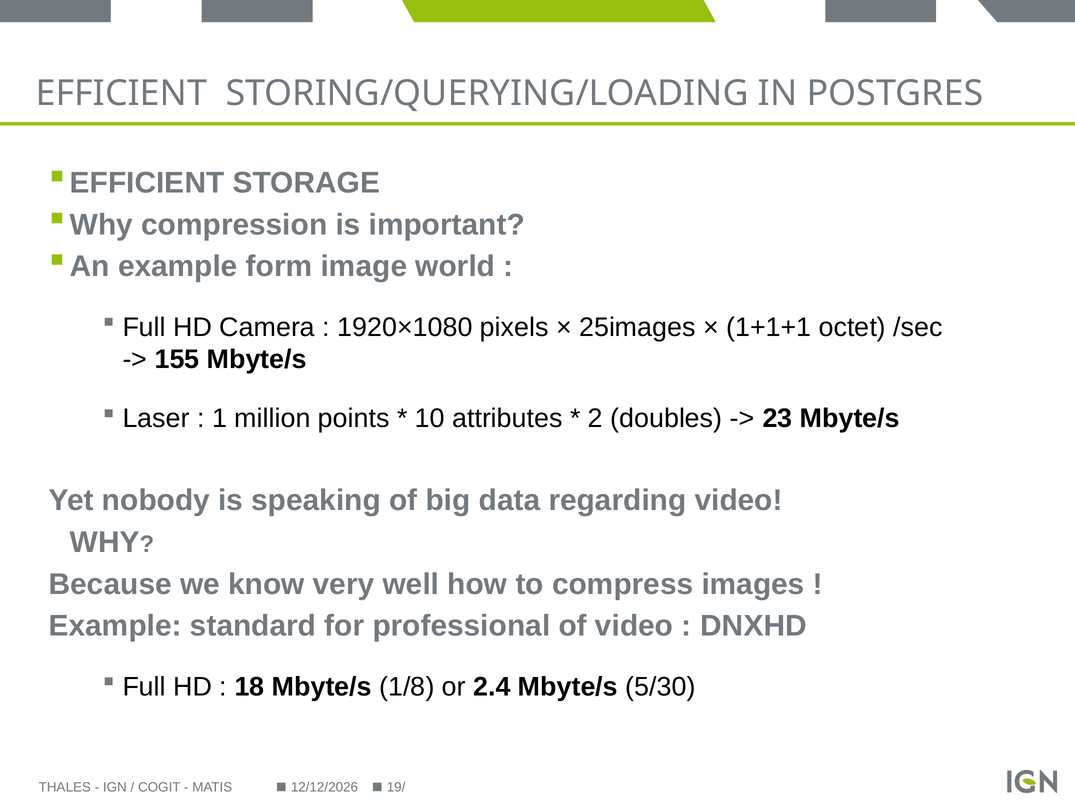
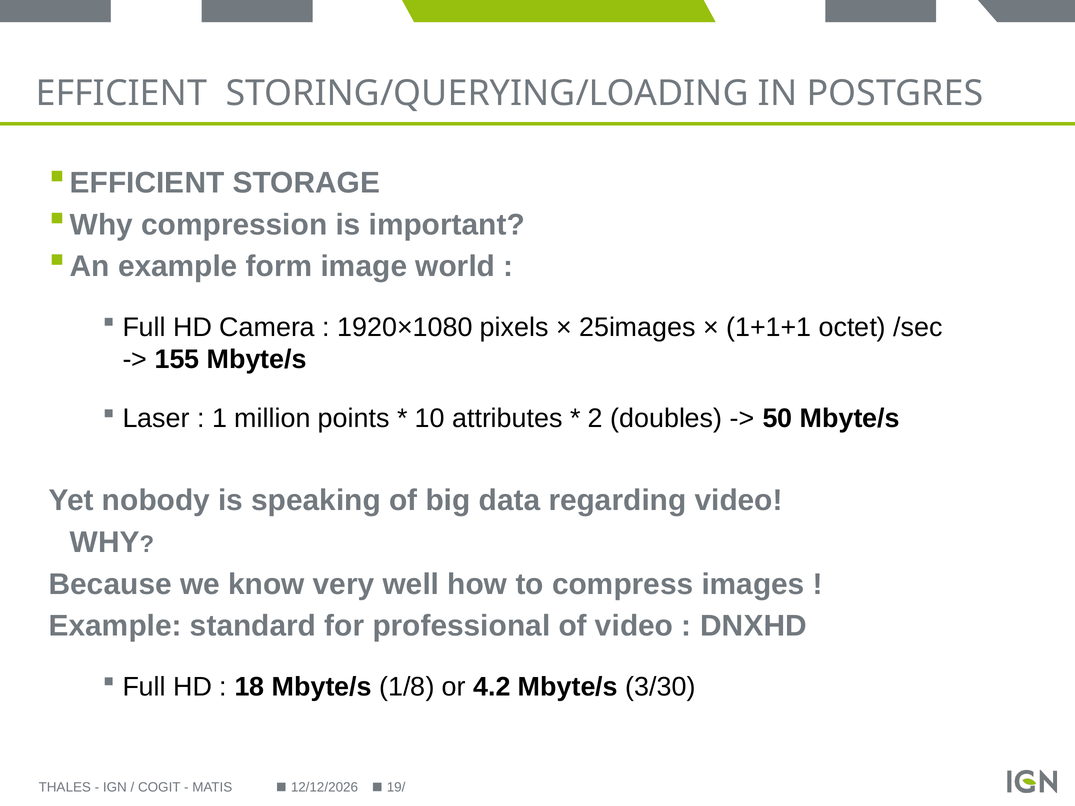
23: 23 -> 50 (777, 419)
2.4: 2.4 -> 4.2 (492, 687)
5/30: 5/30 -> 3/30 (661, 687)
